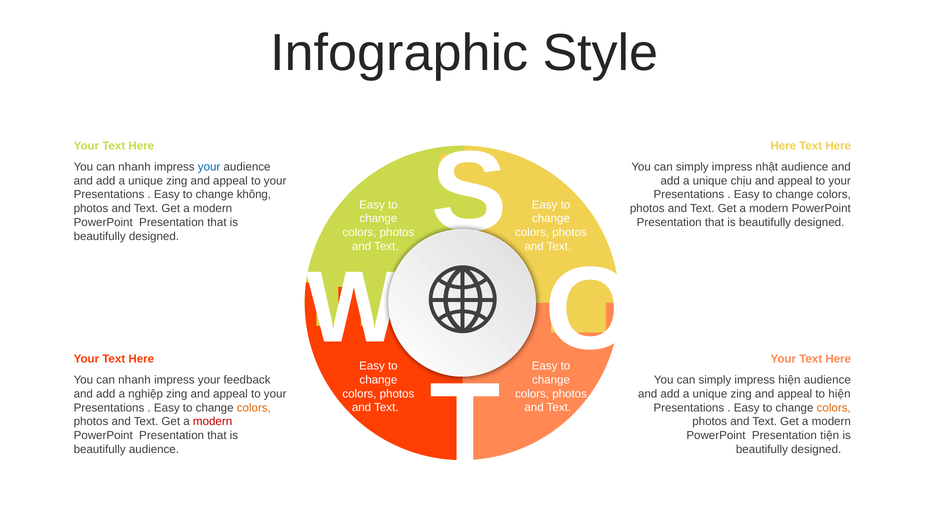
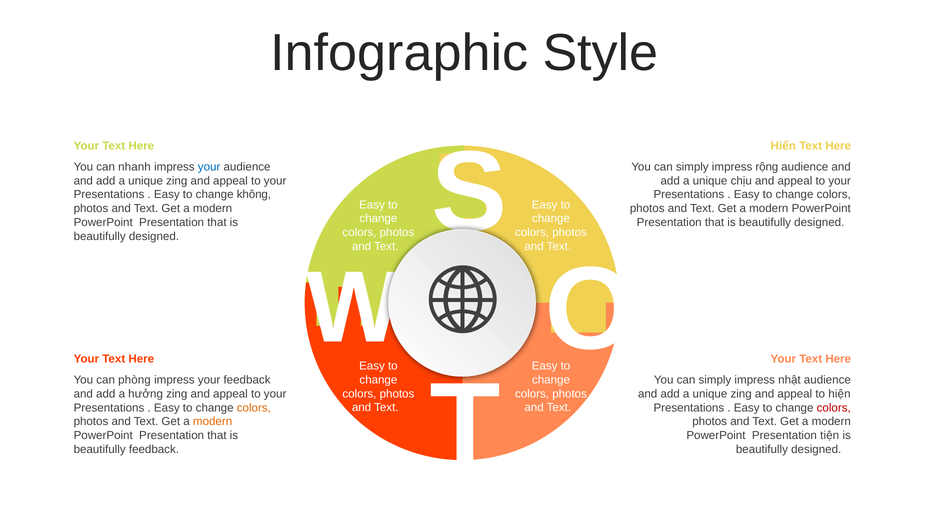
Here: Here -> Hiển (783, 146)
nhật: nhật -> rộng (767, 167)
nhanh: nhanh -> phòng (134, 380)
impress hiện: hiện -> nhật (789, 380)
nghiệp: nghiệp -> hưởng (146, 394)
colors colour: orange -> red (834, 408)
modern colour: red -> orange (213, 422)
beautifully audience: audience -> feedback (154, 450)
